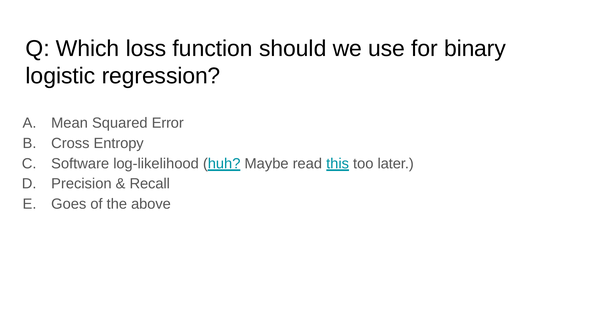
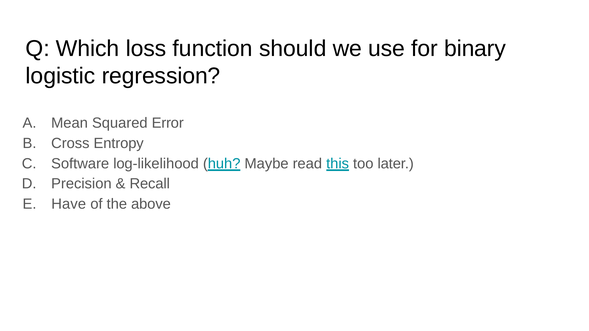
Goes: Goes -> Have (69, 204)
